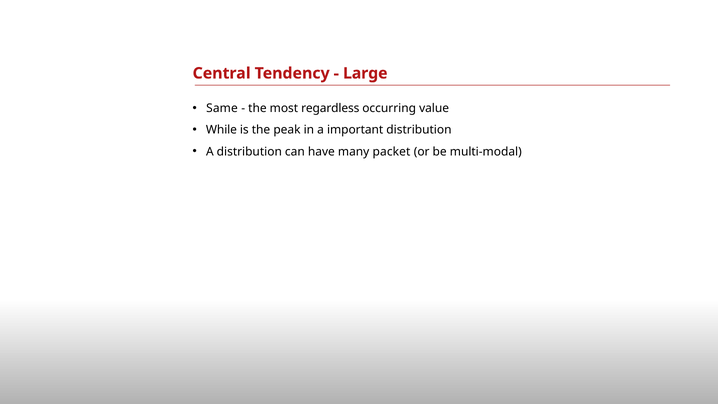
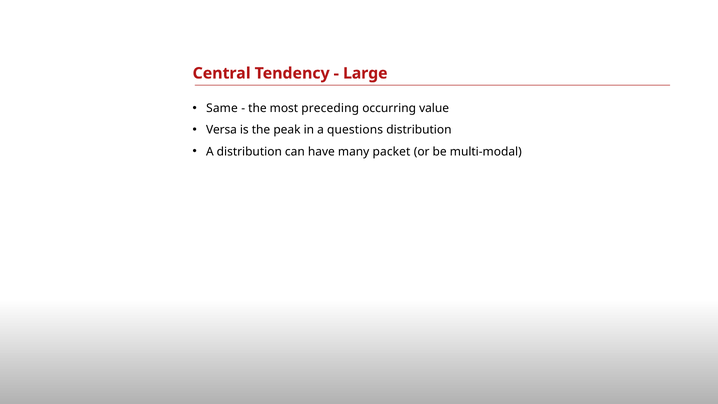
regardless: regardless -> preceding (330, 108)
While: While -> Versa (221, 130)
important: important -> questions (355, 130)
